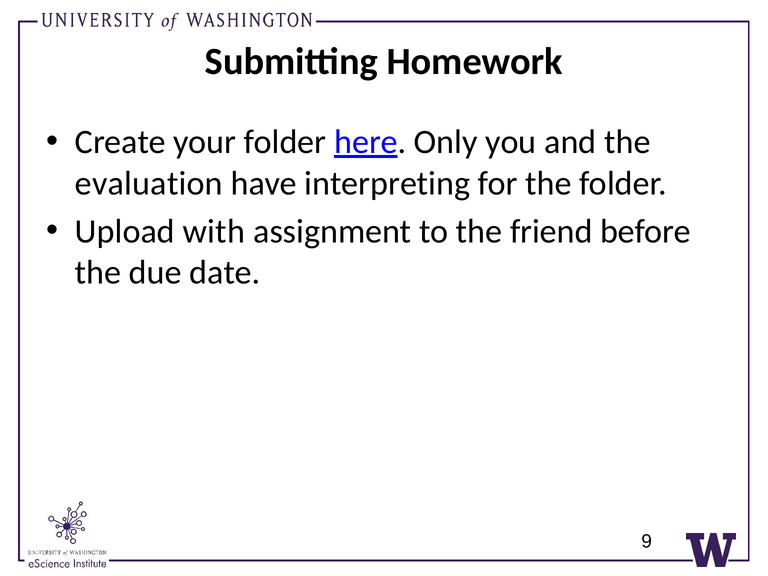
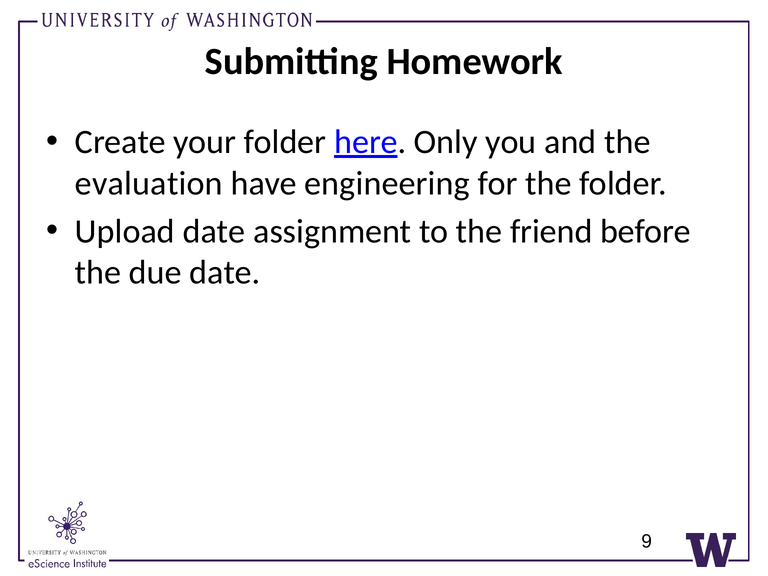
interpreting: interpreting -> engineering (387, 184)
Upload with: with -> date (214, 231)
